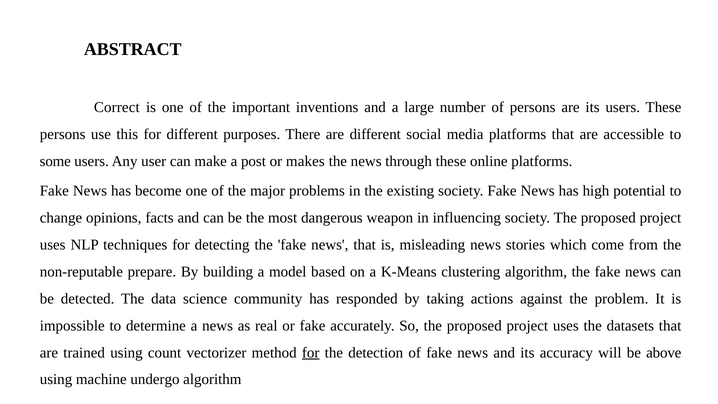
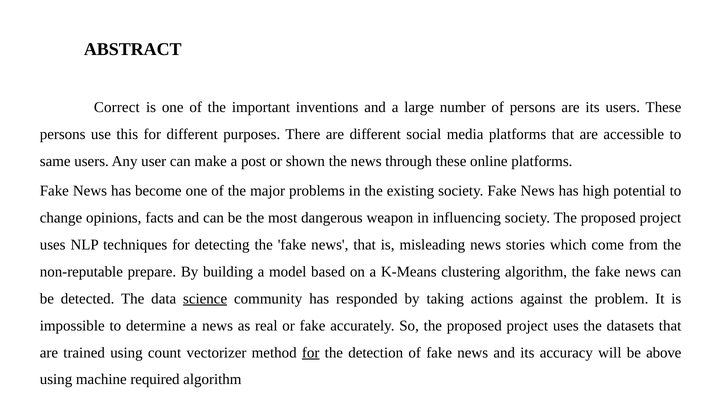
some: some -> same (55, 161)
makes: makes -> shown (305, 161)
science underline: none -> present (205, 299)
undergo: undergo -> required (155, 379)
